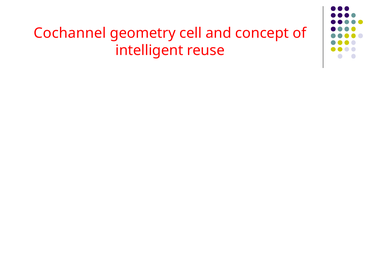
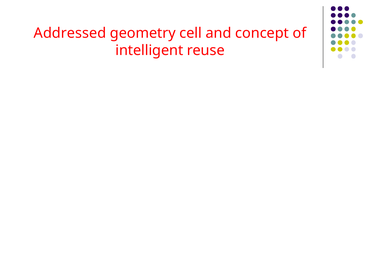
Cochannel: Cochannel -> Addressed (70, 33)
